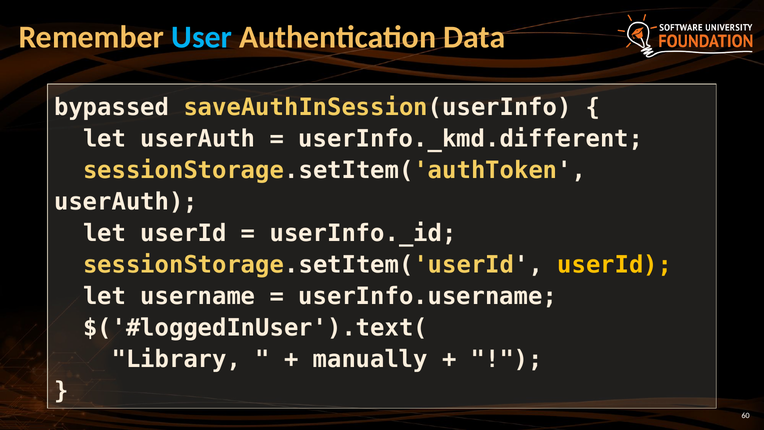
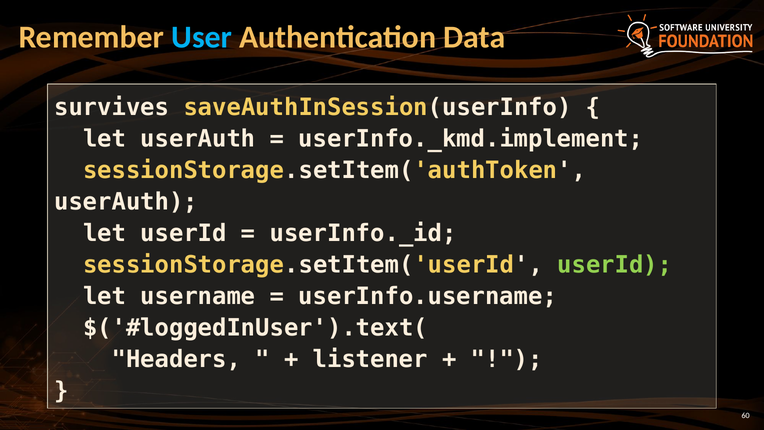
bypassed: bypassed -> survives (112, 107)
userInfo._kmd.different: userInfo._kmd.different -> userInfo._kmd.implement (471, 139)
userId colour: yellow -> light green (615, 265)
Library: Library -> Headers (176, 359)
manually: manually -> listener (370, 359)
